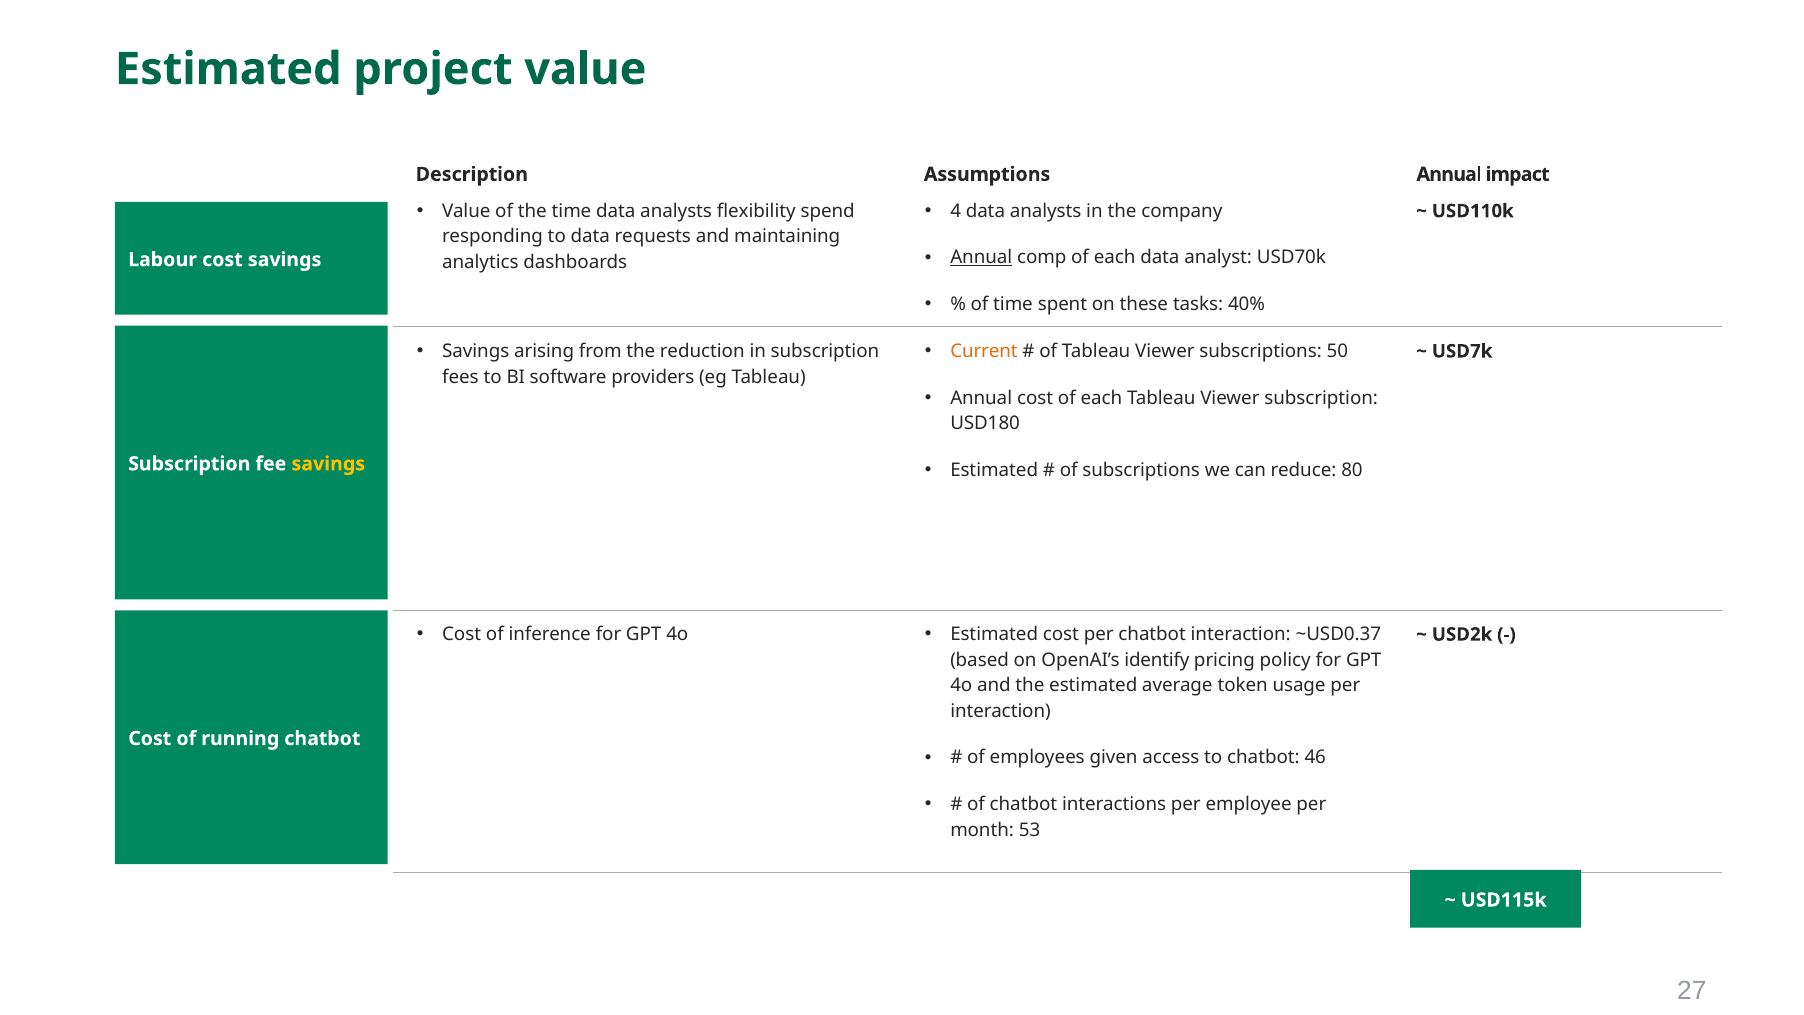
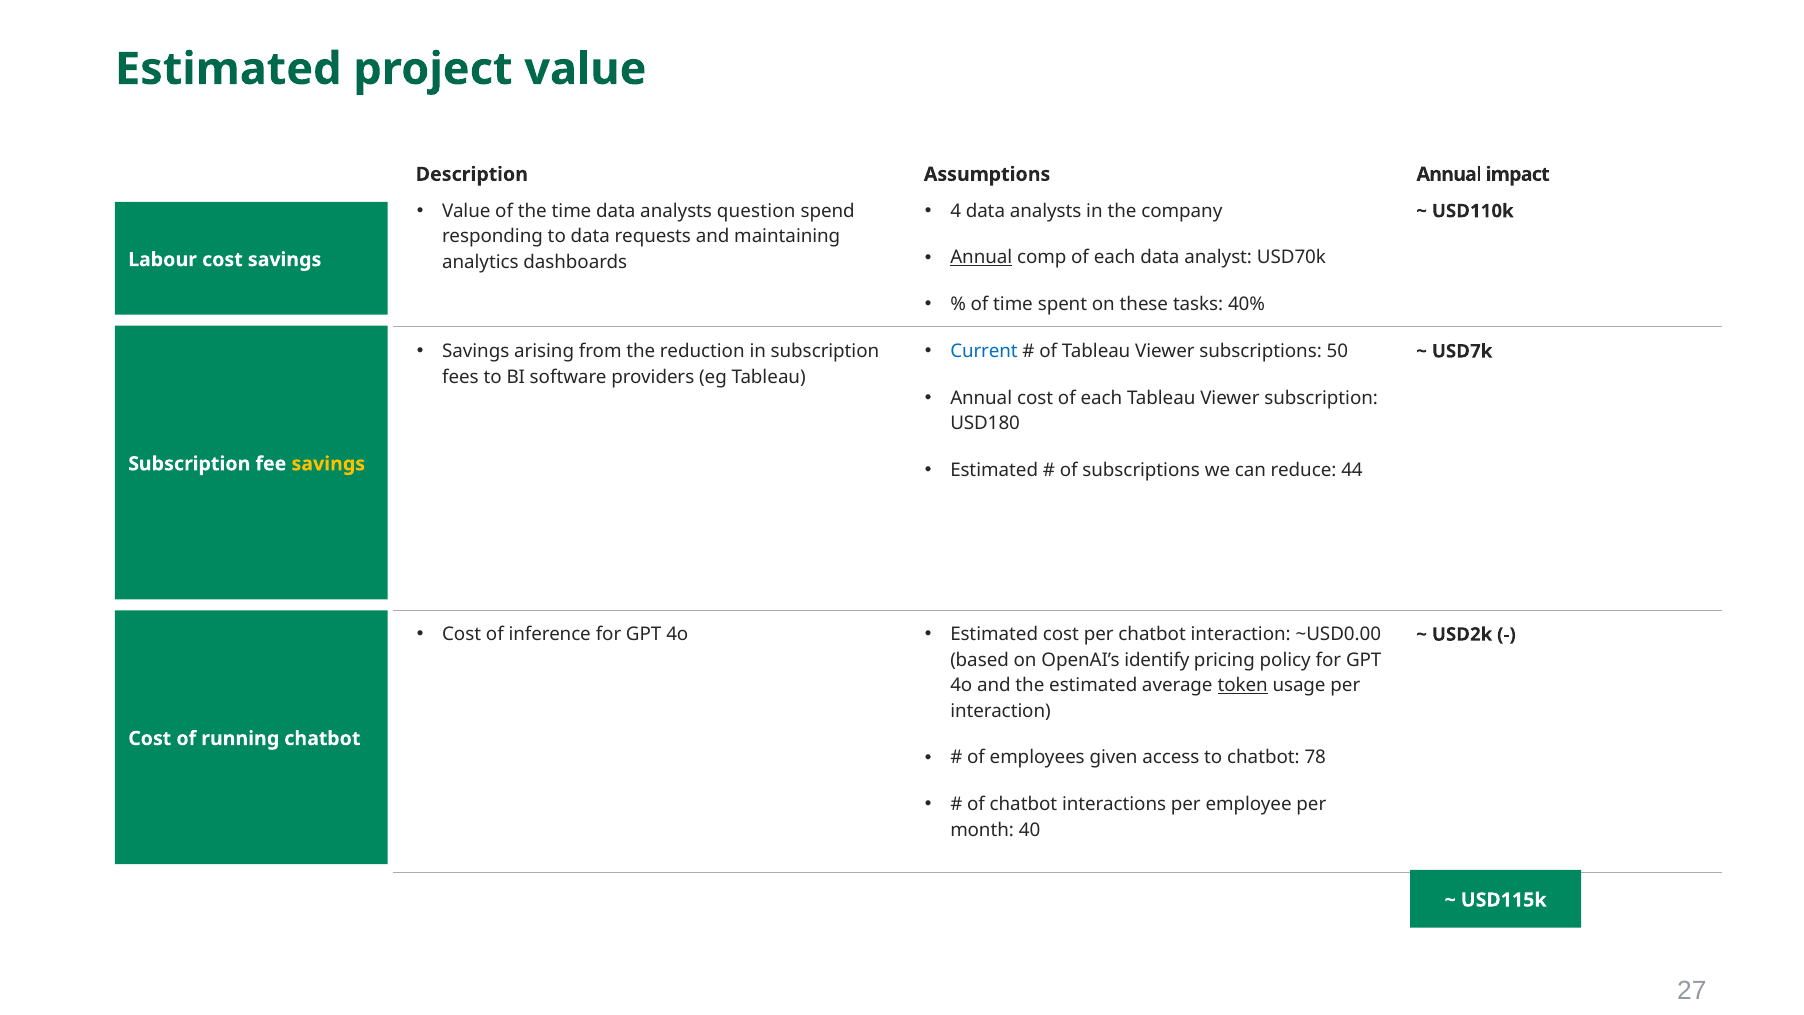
flexibility: flexibility -> question (756, 211)
Current colour: orange -> blue (984, 351)
80: 80 -> 44 (1352, 470)
~USD0.37: ~USD0.37 -> ~USD0.00 (1338, 634)
token underline: none -> present (1243, 685)
46: 46 -> 78 (1315, 758)
53: 53 -> 40 (1030, 830)
